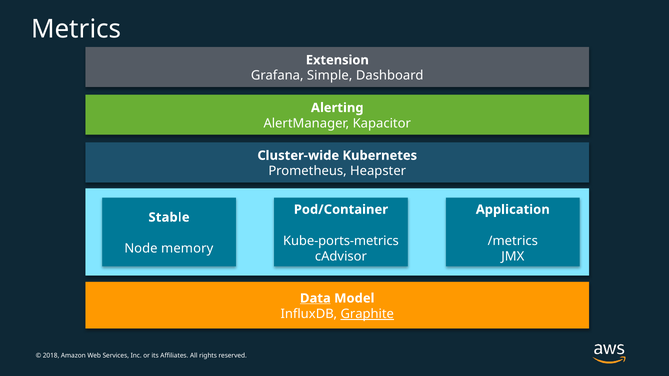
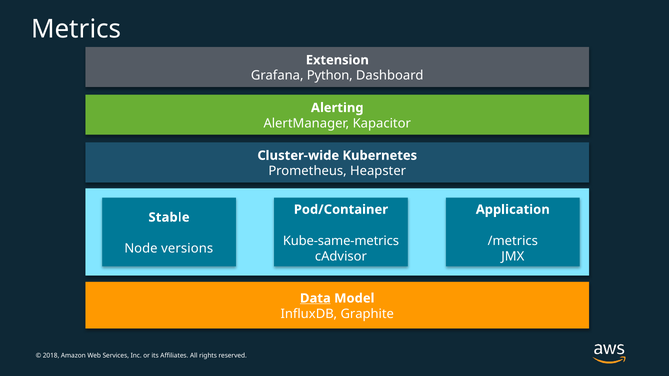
Simple: Simple -> Python (330, 76)
Kube-ports-metrics: Kube-ports-metrics -> Kube-same-metrics (341, 241)
memory: memory -> versions (187, 249)
Graphite underline: present -> none (367, 314)
